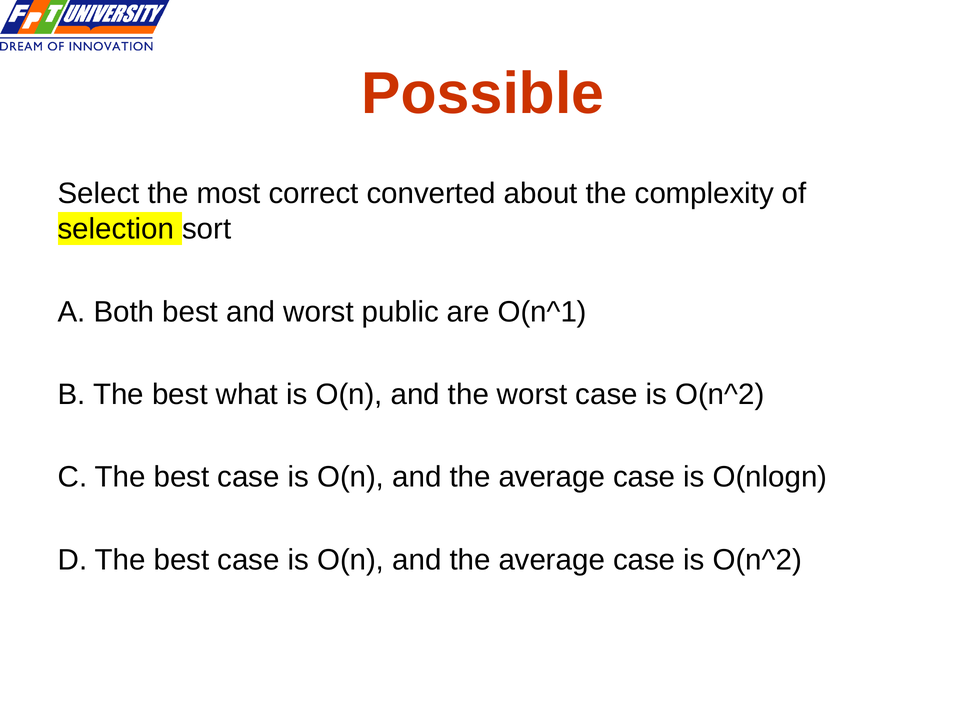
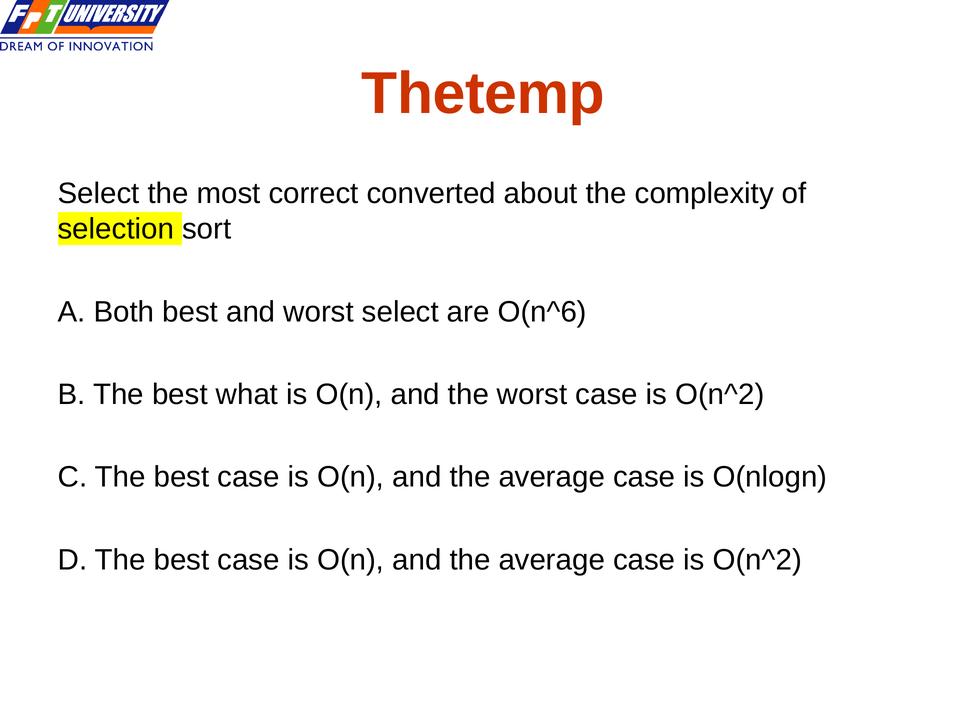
Possible: Possible -> Thetemp (483, 94)
worst public: public -> select (400, 312)
O(n^1: O(n^1 -> O(n^6 (542, 312)
